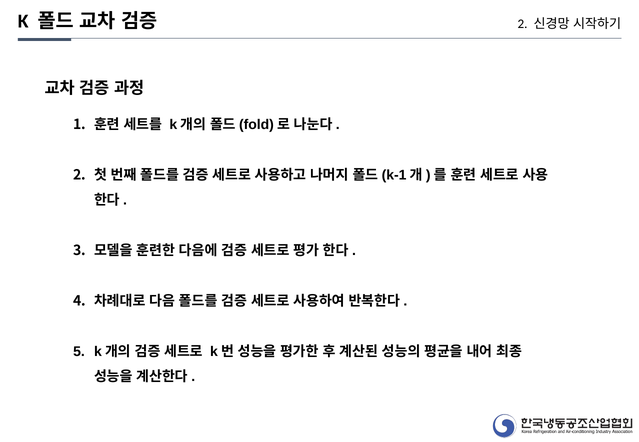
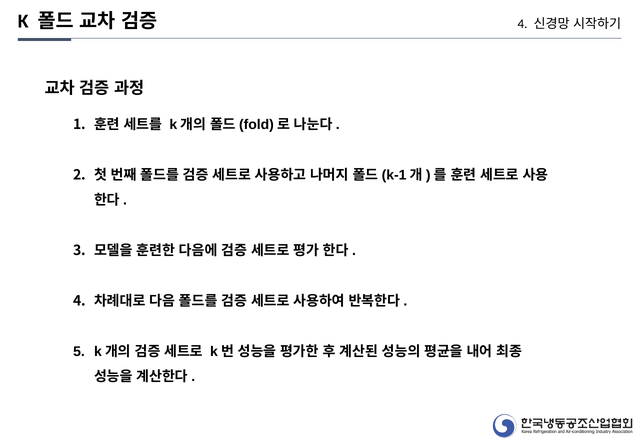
2: 2 -> 4 (523, 24)
